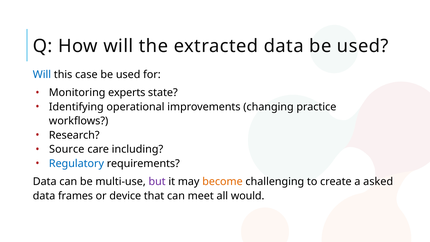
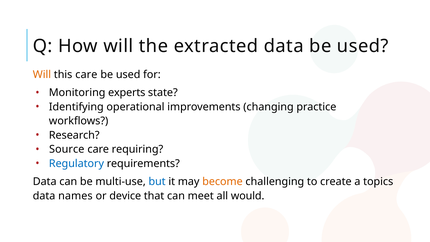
Will colour: blue -> orange (42, 74)
this case: case -> care (86, 74)
including: including -> requiring (137, 149)
but colour: purple -> blue (157, 182)
asked: asked -> topics (378, 182)
frames: frames -> names (75, 196)
